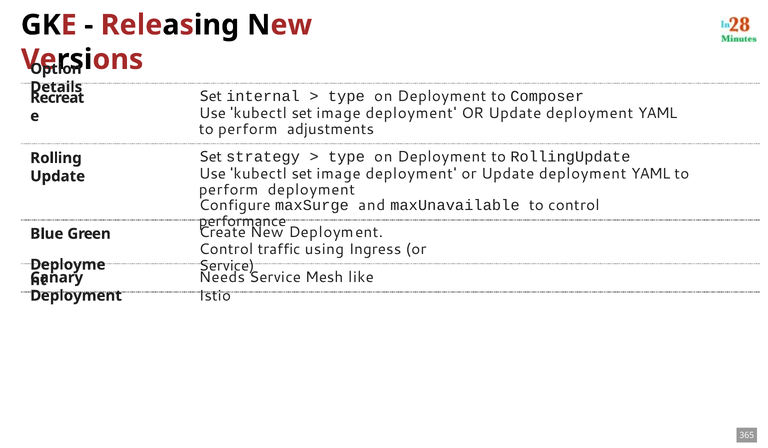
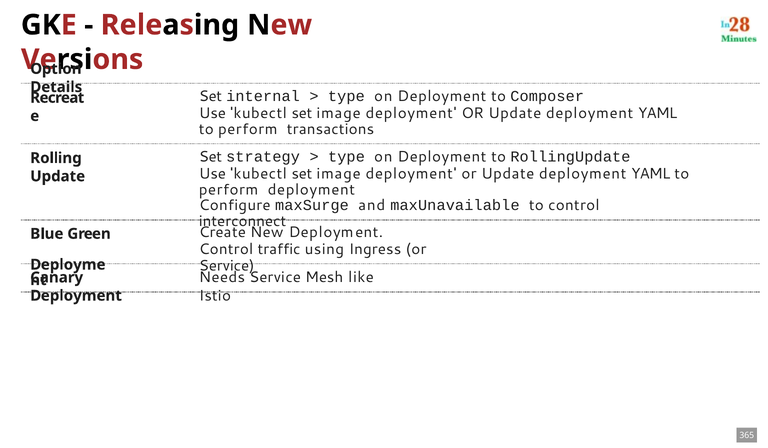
adjustments: adjustments -> transactions (331, 129)
performance: performance -> interconnect (243, 221)
